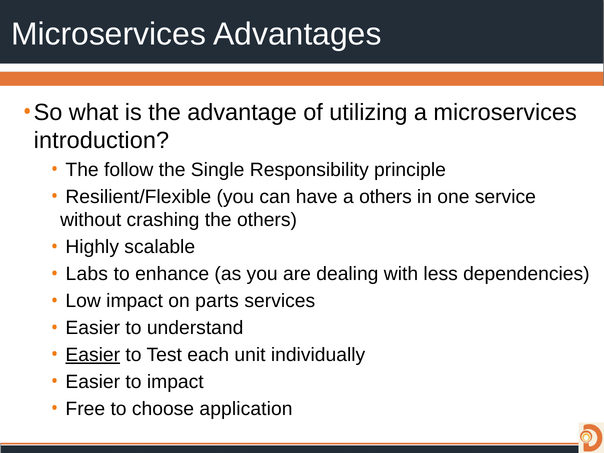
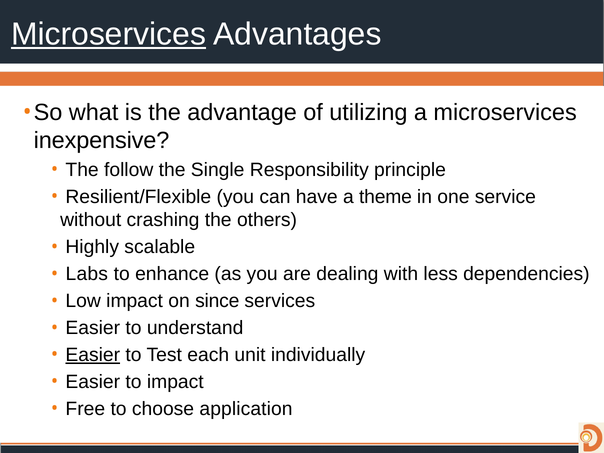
Microservices underline: none -> present (109, 34)
introduction: introduction -> inexpensive (102, 141)
a others: others -> theme (385, 197)
parts: parts -> since (217, 301)
